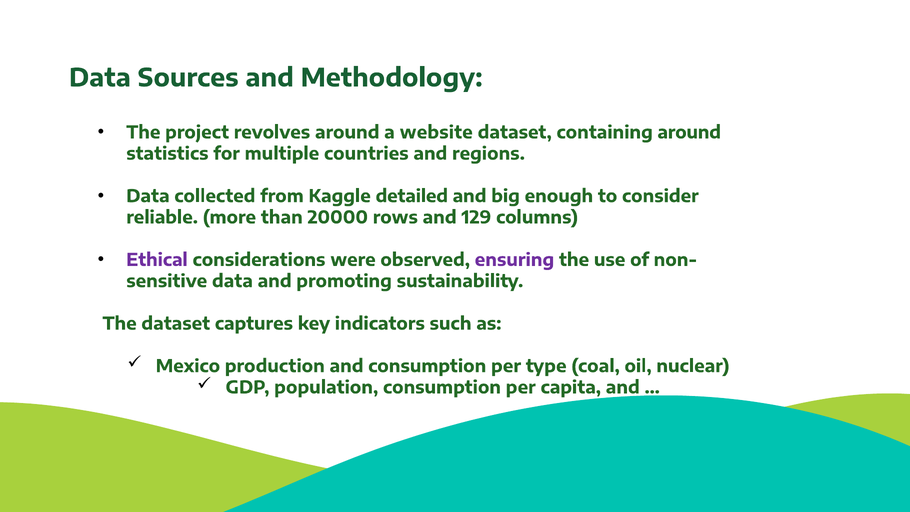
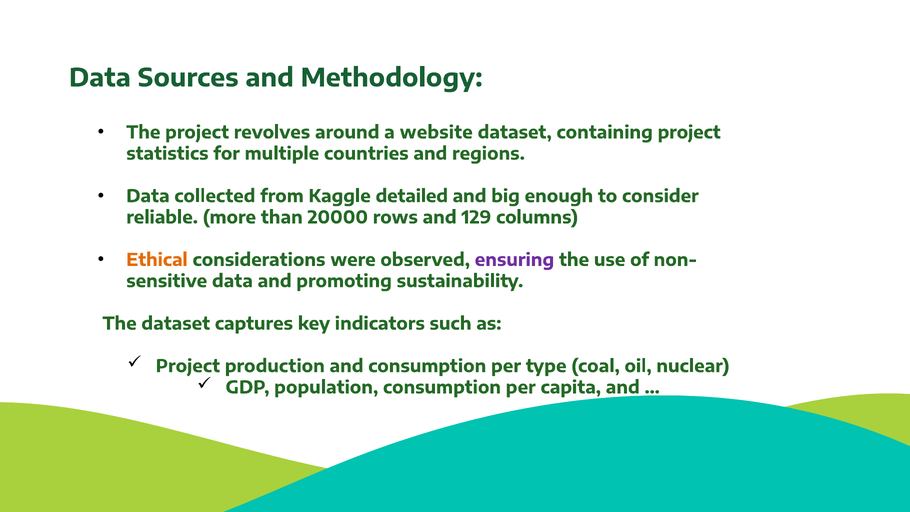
containing around: around -> project (689, 133)
Ethical colour: purple -> orange (157, 260)
Mexico: Mexico -> Project (188, 366)
